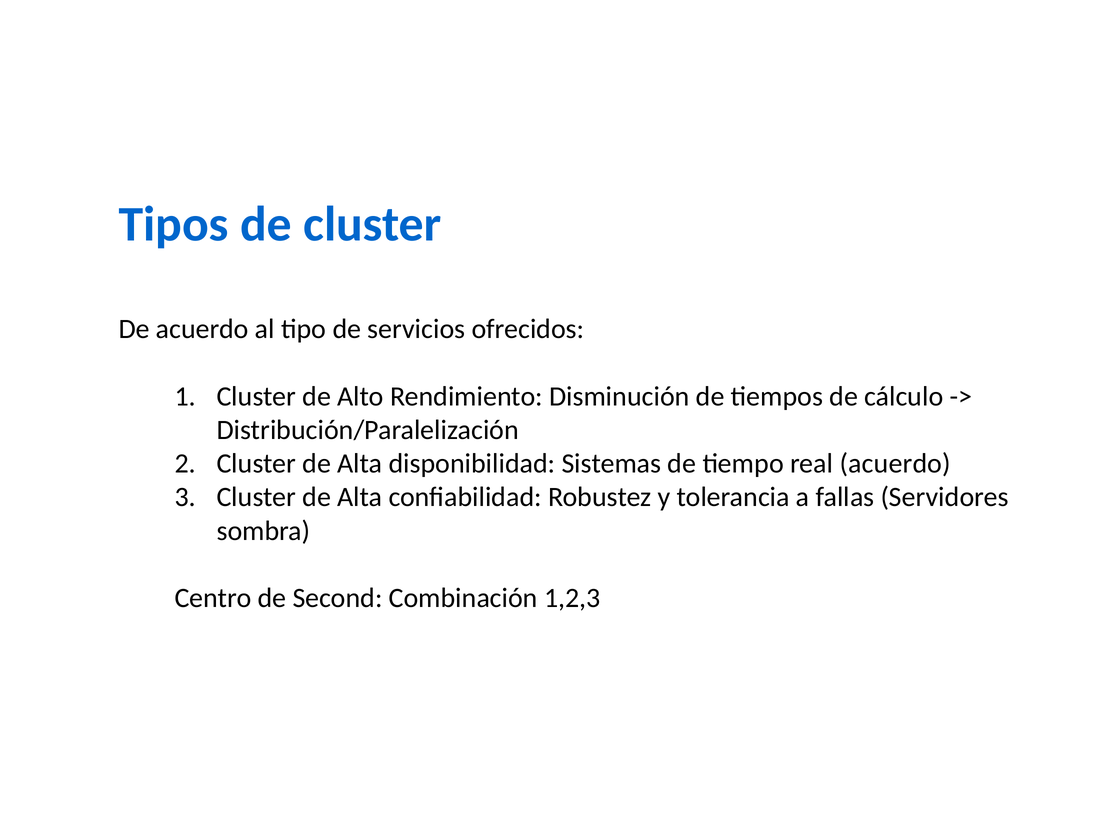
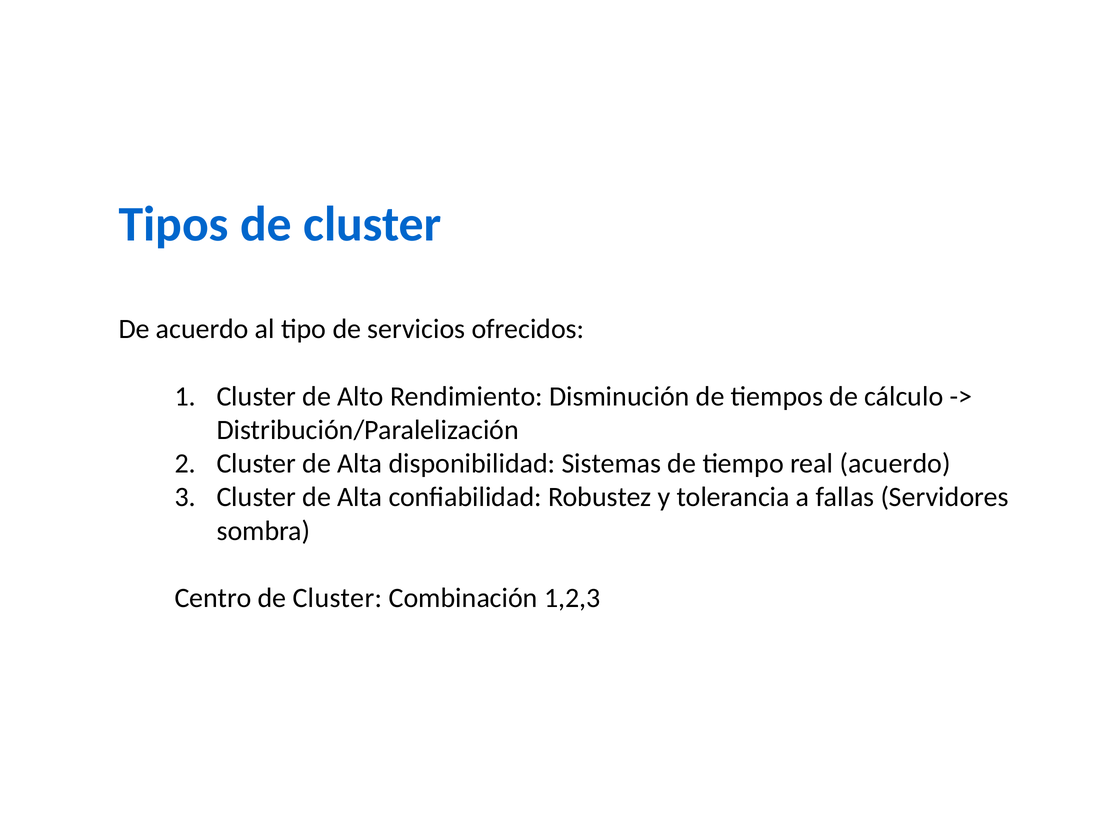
Centro de Second: Second -> Cluster (337, 598)
